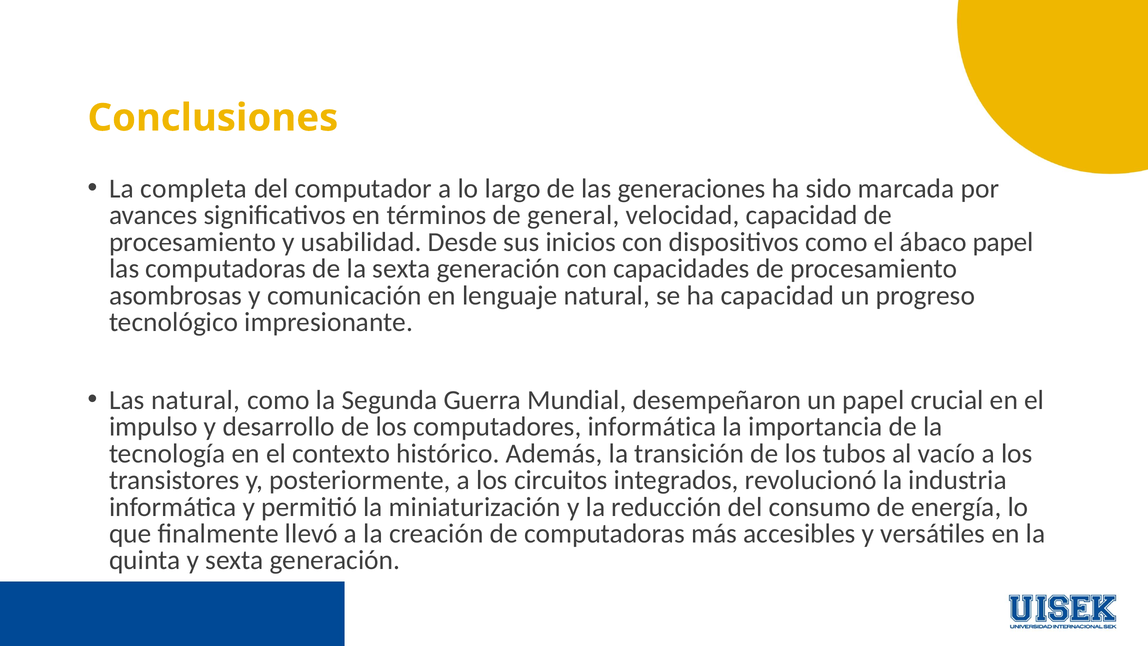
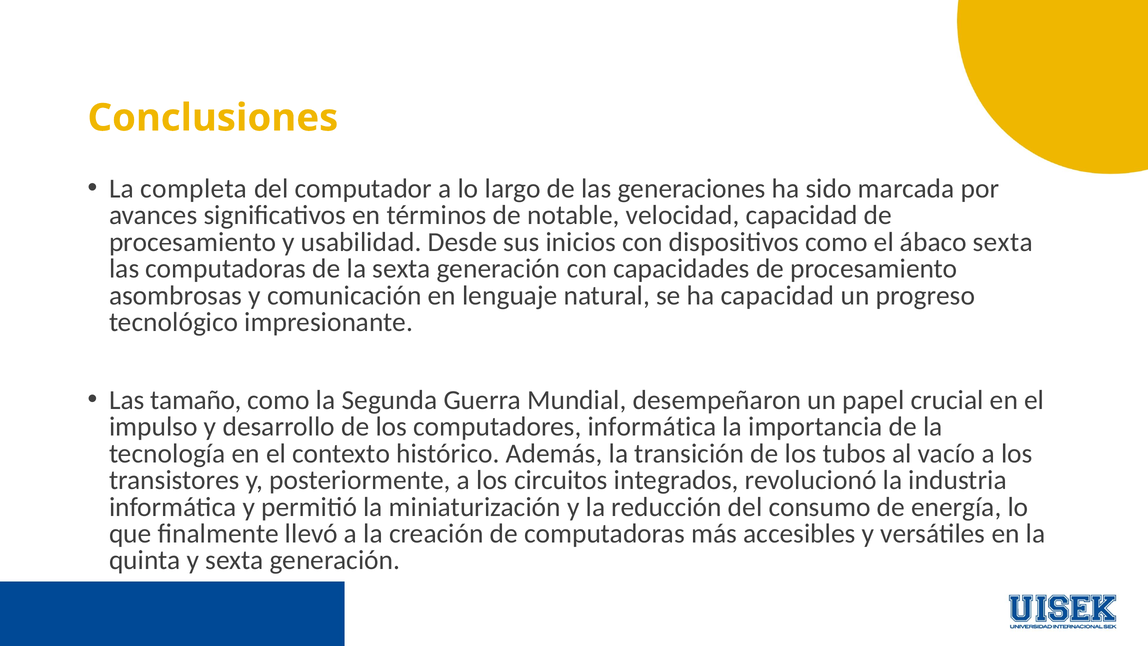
general: general -> notable (573, 215)
ábaco papel: papel -> sexta (1003, 242)
Las natural: natural -> tamaño (196, 400)
